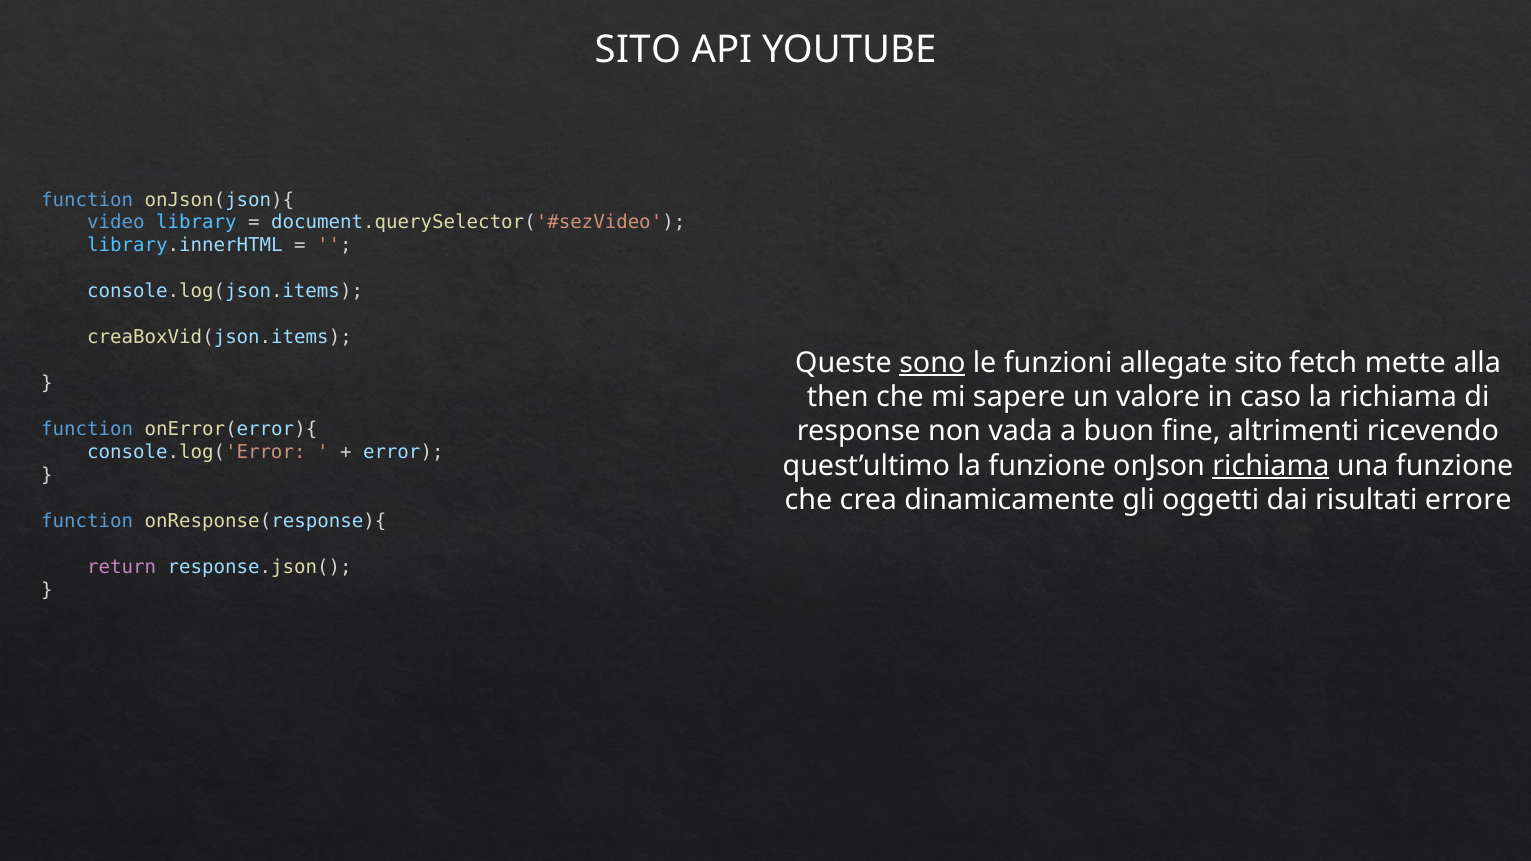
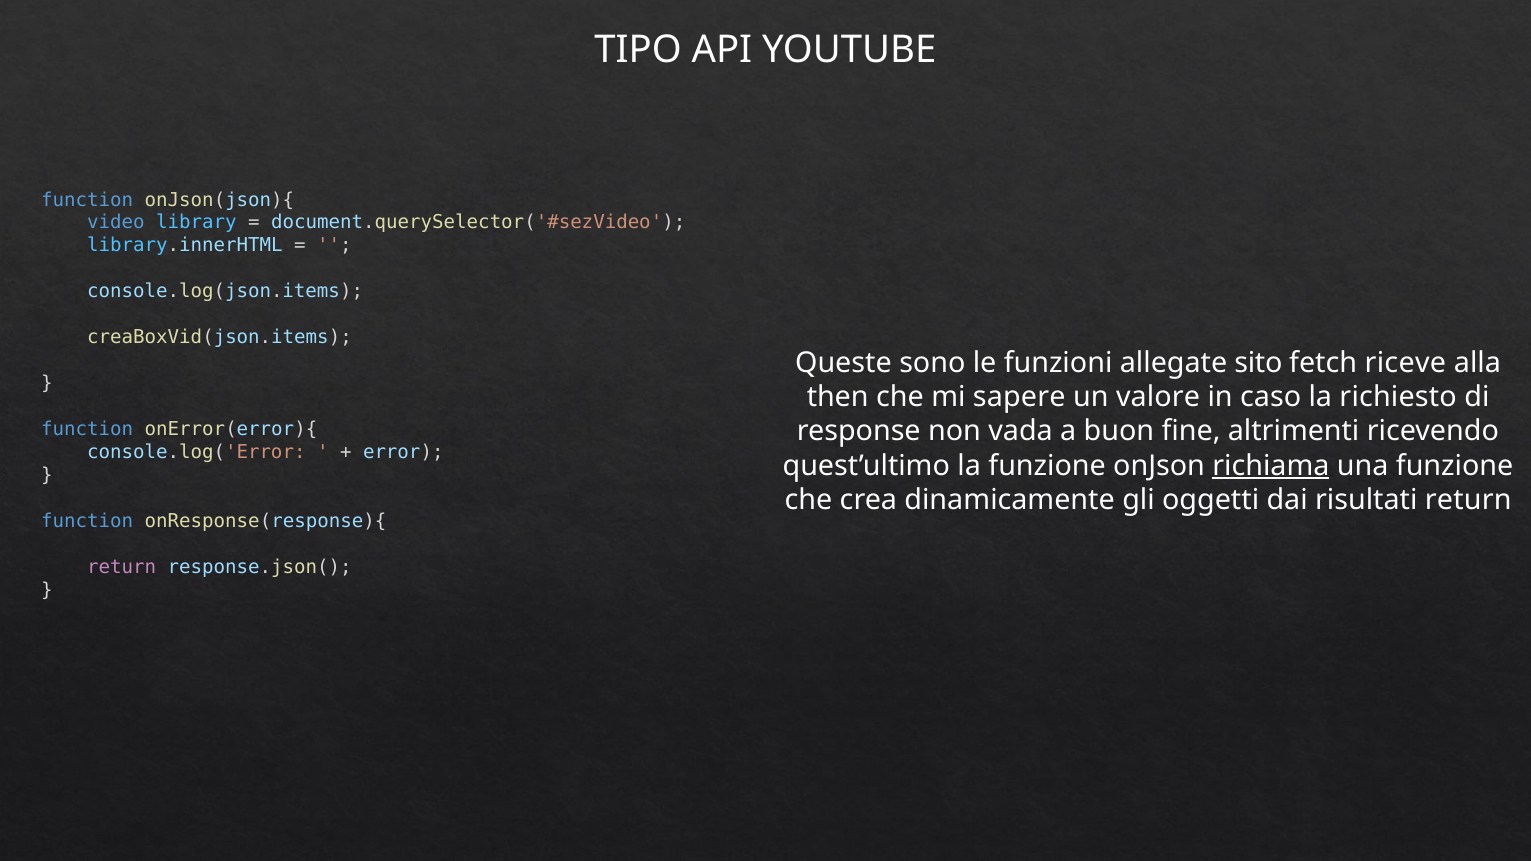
SITO: SITO -> TIPO (638, 50)
sono underline: present -> none (932, 363)
mette: mette -> riceve (1405, 363)
la richiama: richiama -> richiesto (1398, 397)
risultati errore: errore -> return (1468, 500)
